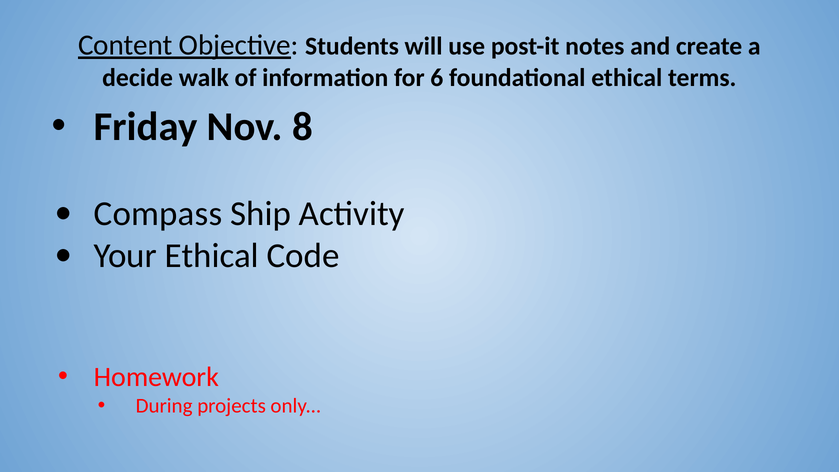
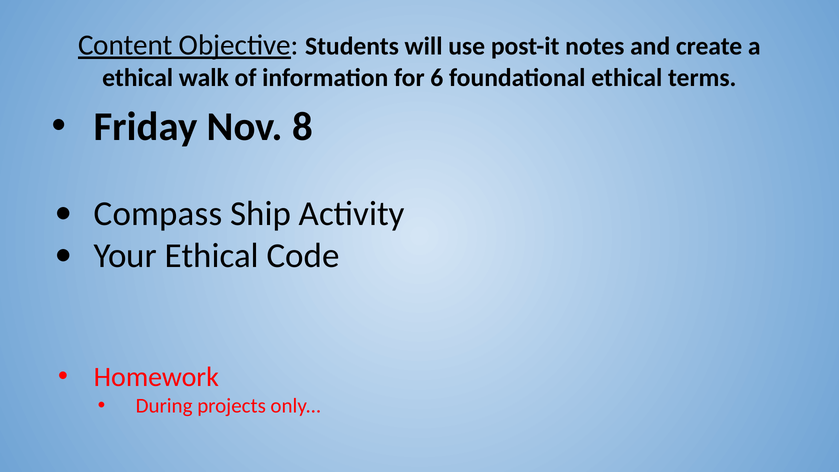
decide: decide -> ethical (138, 78)
